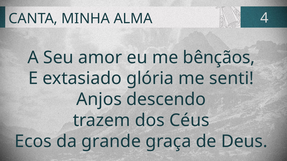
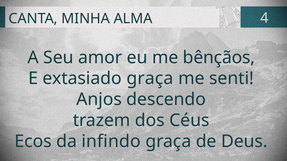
extasiado glória: glória -> graça (150, 79)
grande: grande -> infindo (111, 142)
